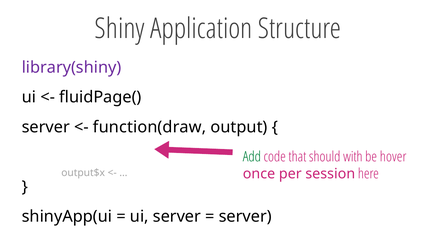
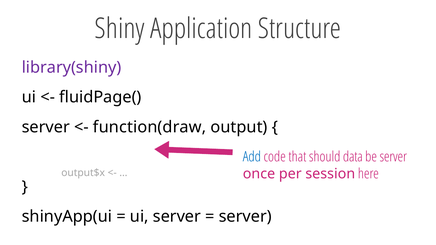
Add colour: green -> blue (252, 157)
with: with -> data (353, 157)
be hover: hover -> server (393, 157)
